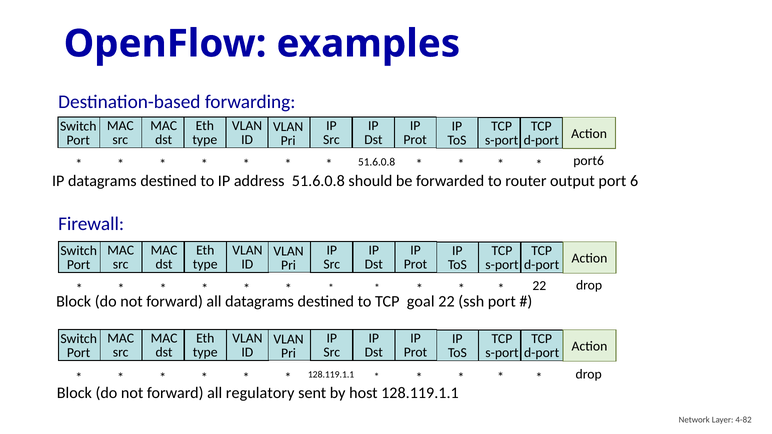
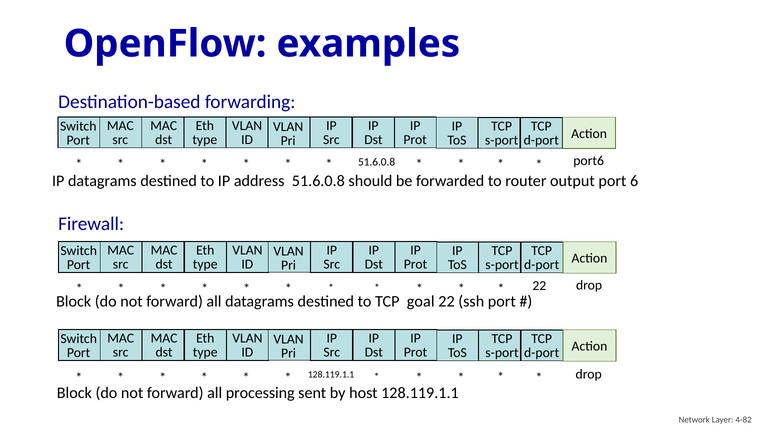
regulatory: regulatory -> processing (260, 393)
